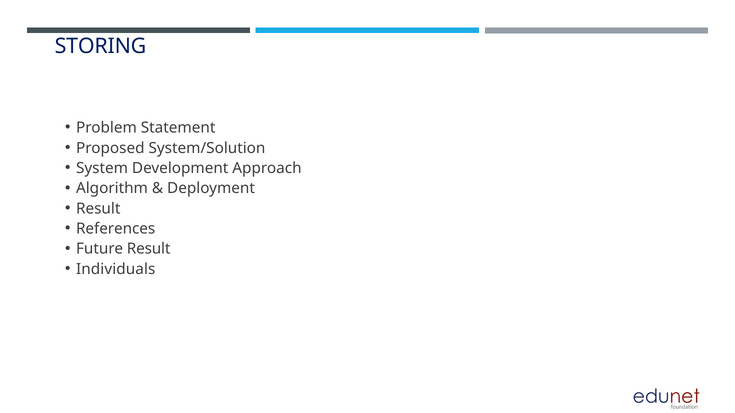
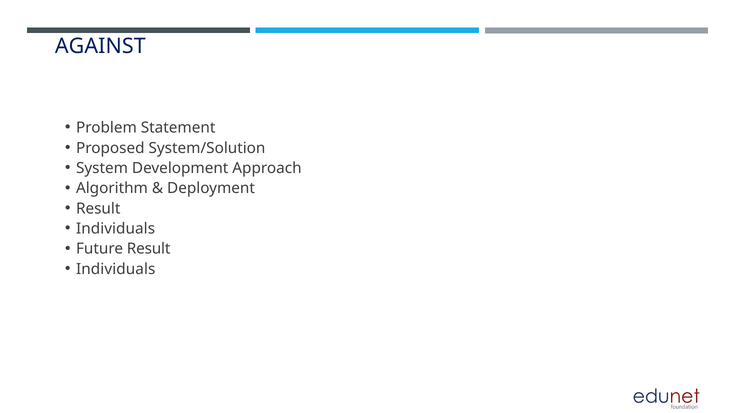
STORING: STORING -> AGAINST (100, 46)
References: References -> Individuals (116, 229)
